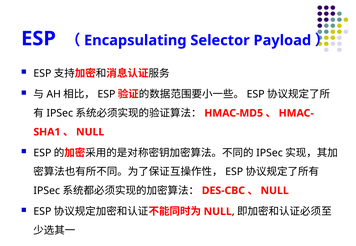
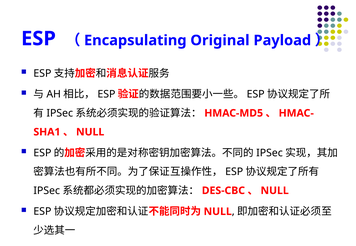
Selector: Selector -> Original (220, 40)
